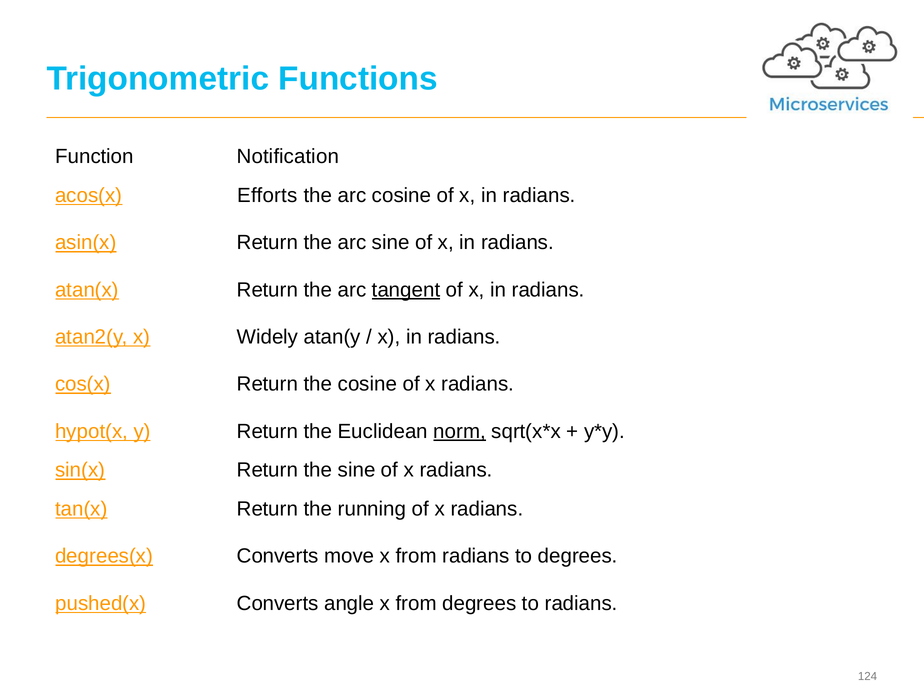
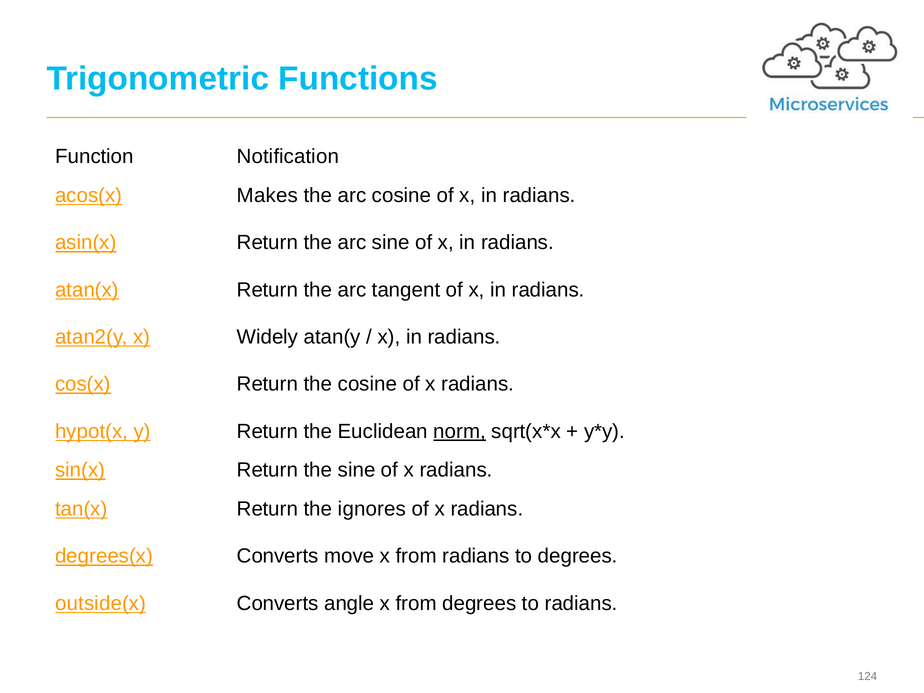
Efforts: Efforts -> Makes (267, 195)
tangent underline: present -> none (406, 290)
running: running -> ignores (372, 509)
pushed(x: pushed(x -> outside(x (101, 603)
